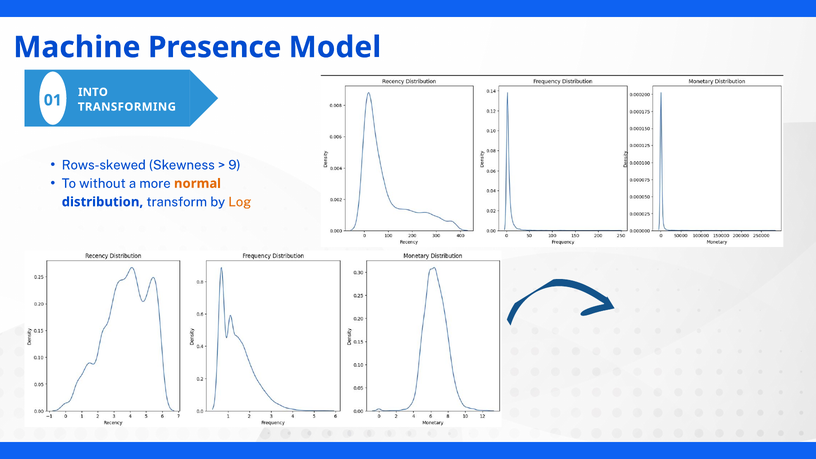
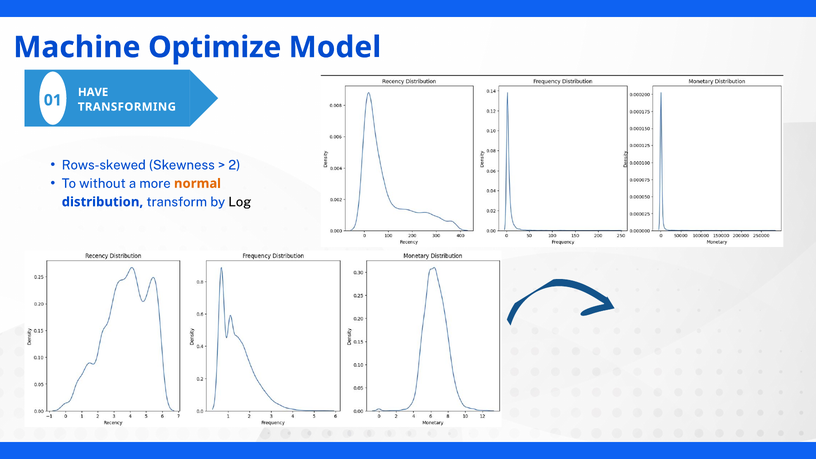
Presence: Presence -> Optimize (215, 47)
INTO: INTO -> HAVE (93, 92)
9: 9 -> 2 (234, 165)
Log colour: orange -> black (240, 202)
